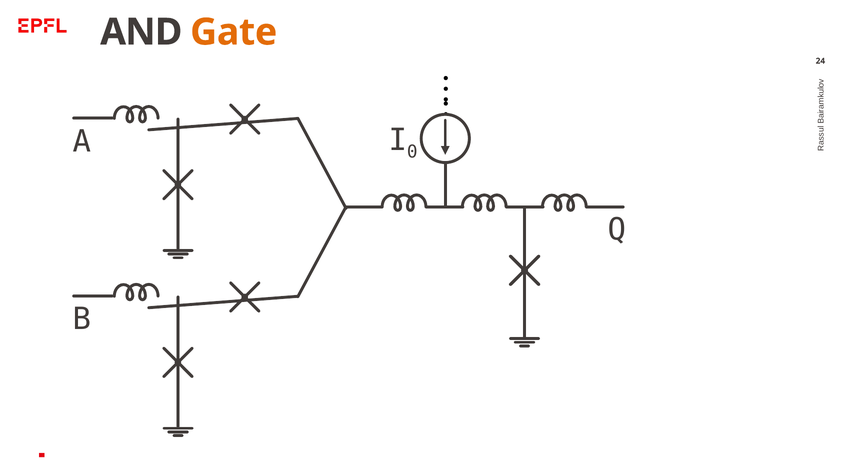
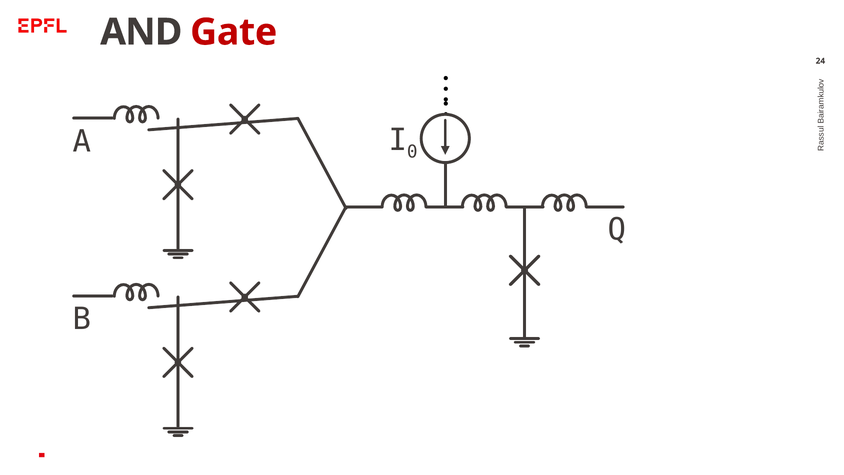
Gate colour: orange -> red (234, 32)
